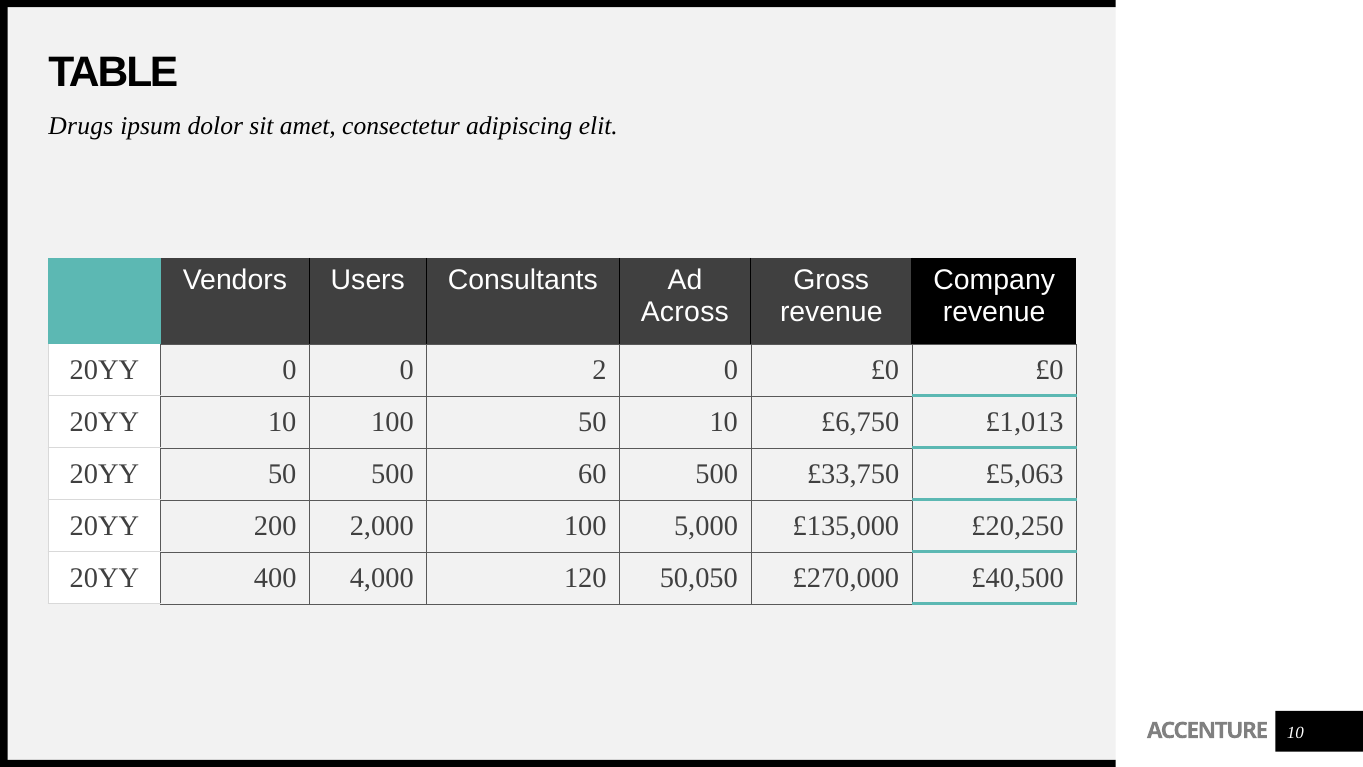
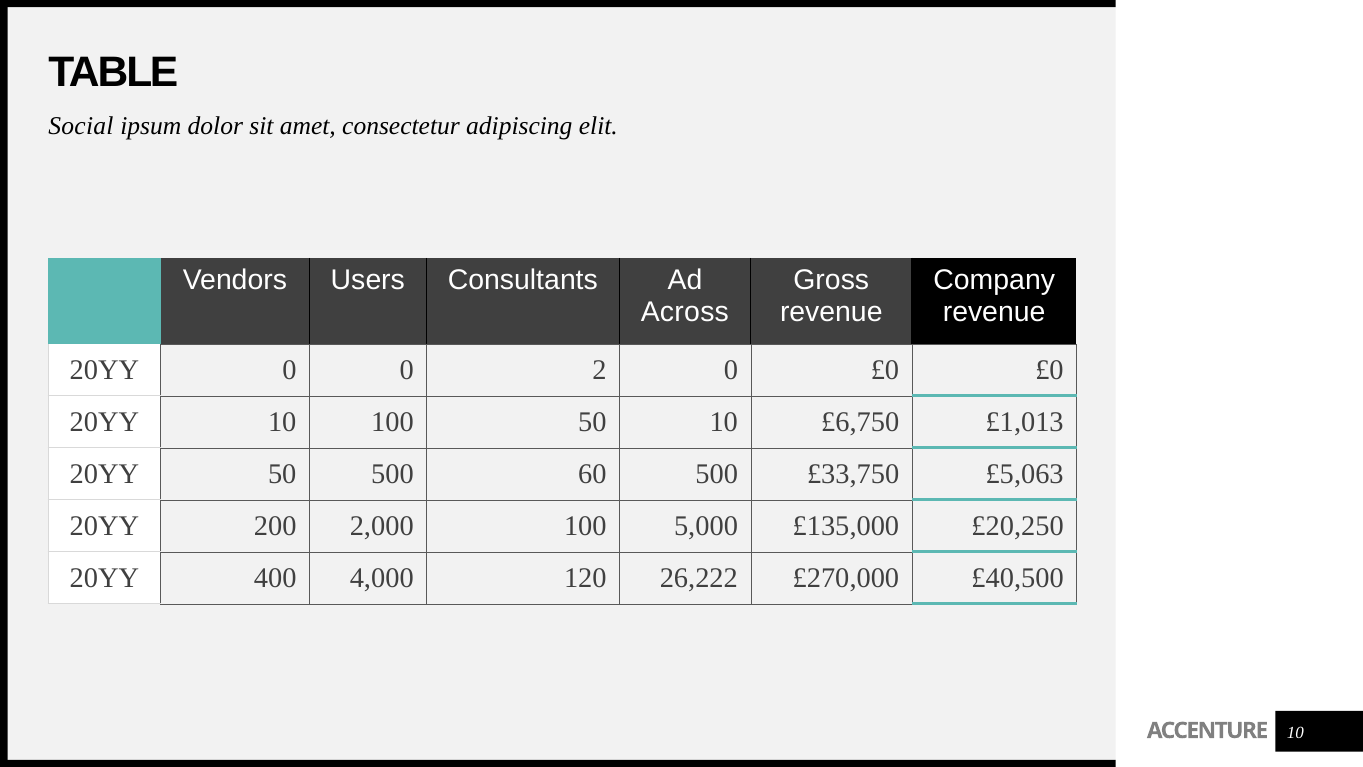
Drugs: Drugs -> Social (81, 126)
50,050: 50,050 -> 26,222 (699, 578)
